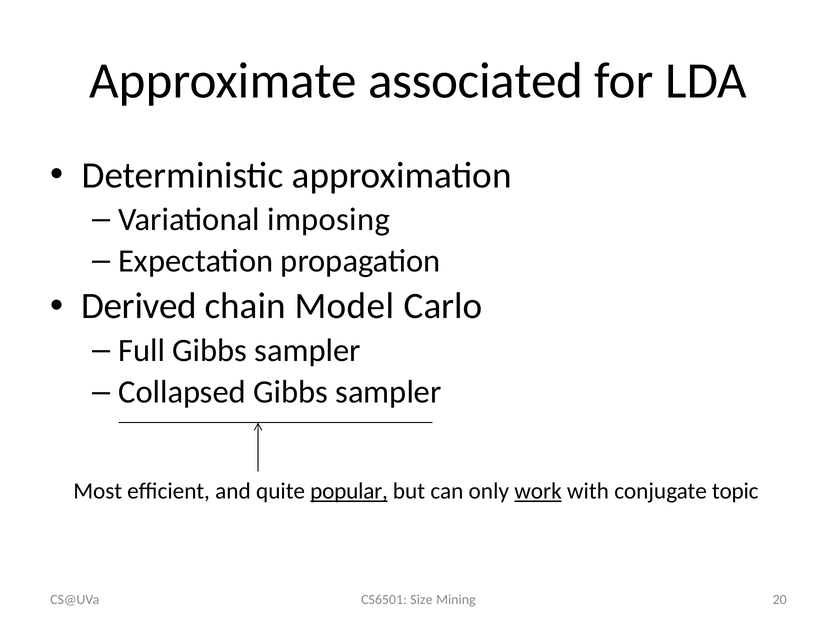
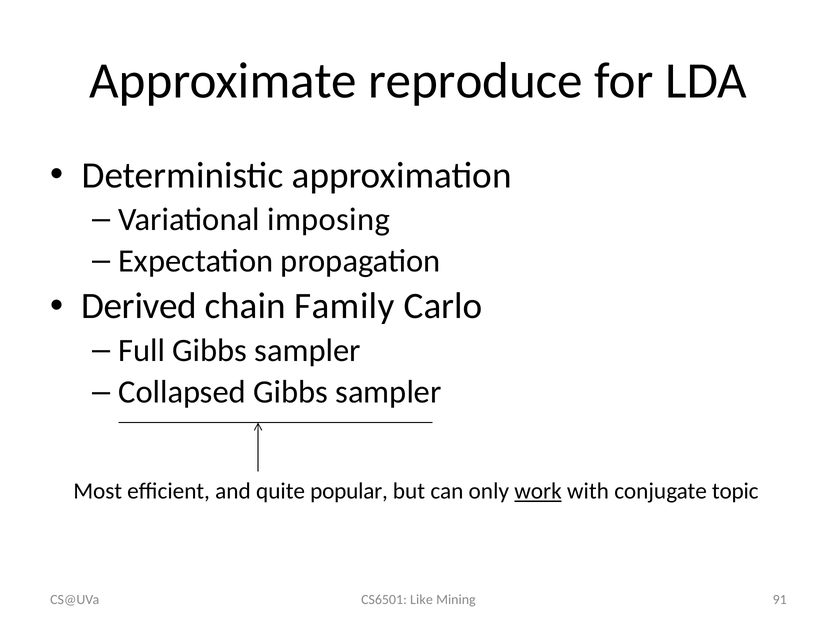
associated: associated -> reproduce (475, 81)
Model: Model -> Family (345, 306)
popular underline: present -> none (349, 491)
Size: Size -> Like (421, 599)
20: 20 -> 91 (780, 599)
